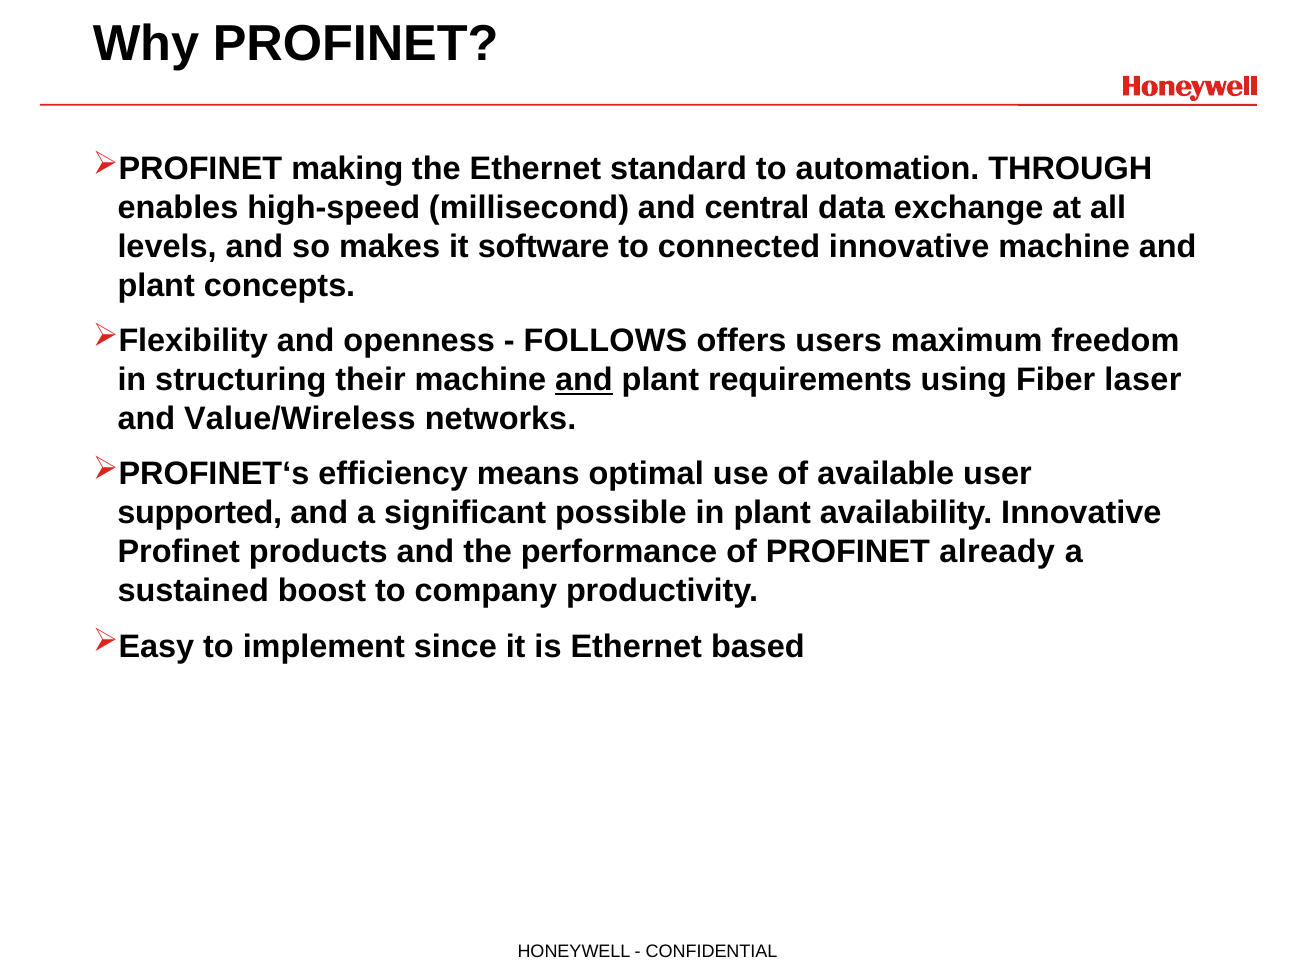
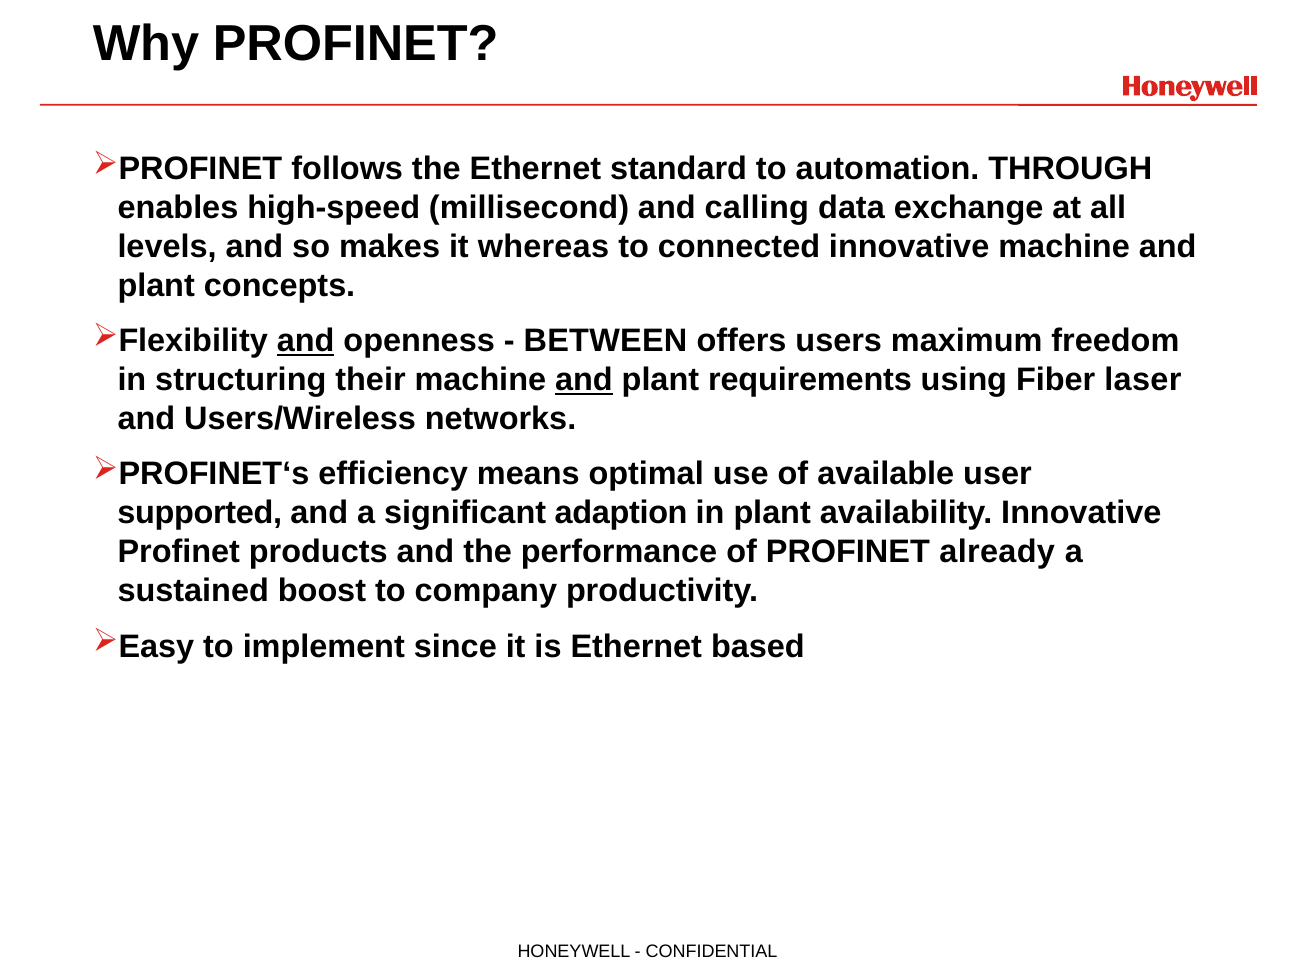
making: making -> follows (347, 169)
central: central -> calling (757, 208)
software: software -> whereas (543, 247)
and underline: none -> present (306, 341)
FOLLOWS: FOLLOWS -> BETWEEN (605, 341)
Value/Wireless: Value/Wireless -> Users/Wireless (300, 419)
possible: possible -> adaption (621, 513)
